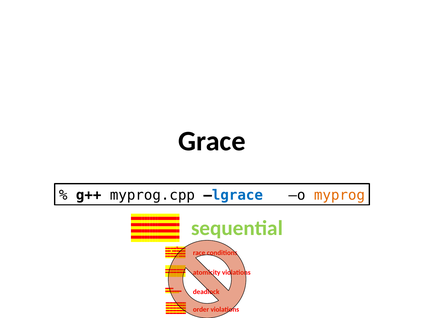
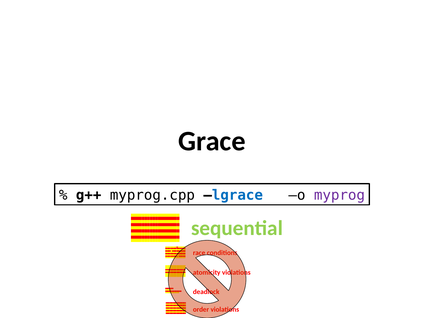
myprog colour: orange -> purple (339, 195)
